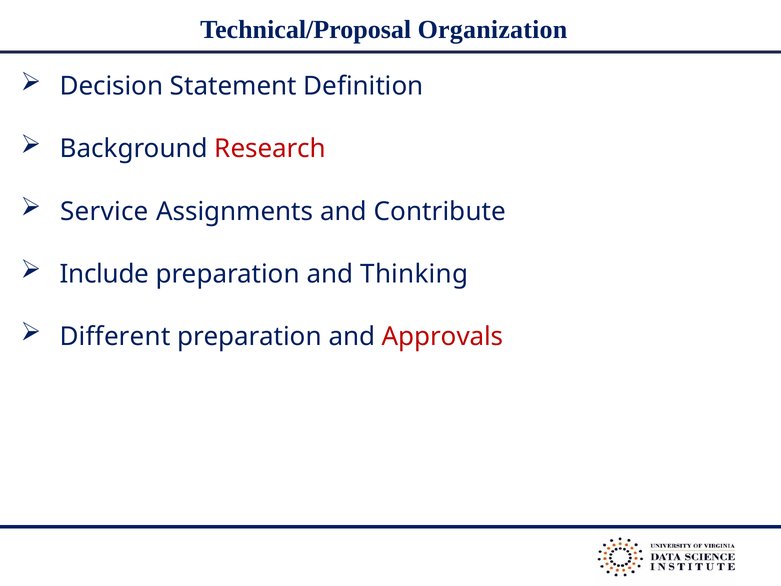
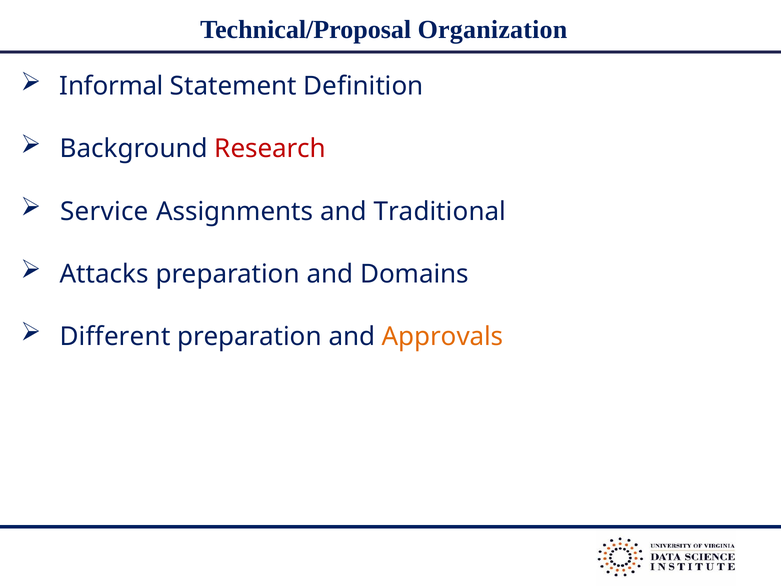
Decision: Decision -> Informal (112, 86)
Contribute: Contribute -> Traditional (440, 211)
Include: Include -> Attacks (104, 274)
Thinking: Thinking -> Domains (414, 274)
Approvals colour: red -> orange (443, 336)
